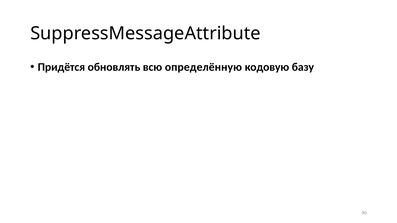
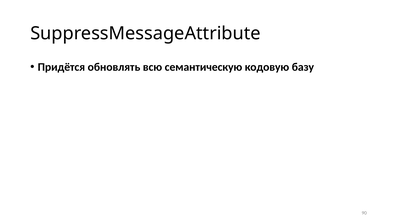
определённую: определённую -> семантическую (203, 67)
